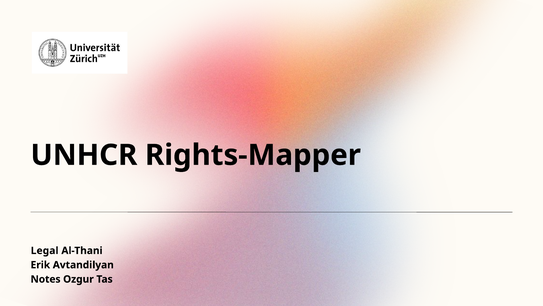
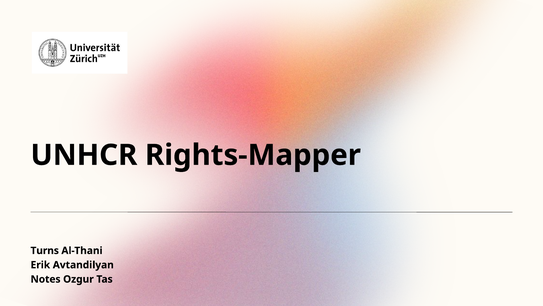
Legal: Legal -> Turns (45, 250)
